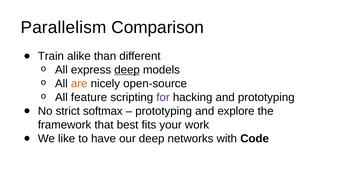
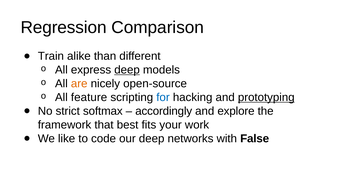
Parallelism: Parallelism -> Regression (64, 27)
for colour: purple -> blue (163, 98)
prototyping underline: none -> present (266, 98)
prototyping: prototyping -> accordingly (164, 111)
have: have -> code (104, 139)
Code: Code -> False (255, 139)
